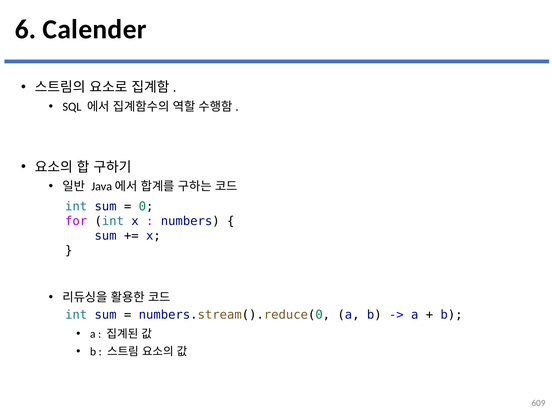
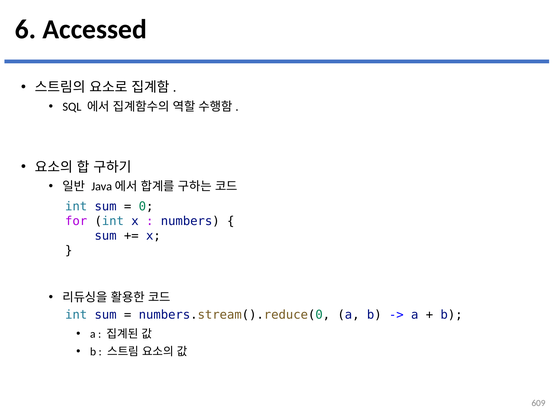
Calender: Calender -> Accessed (95, 30)
